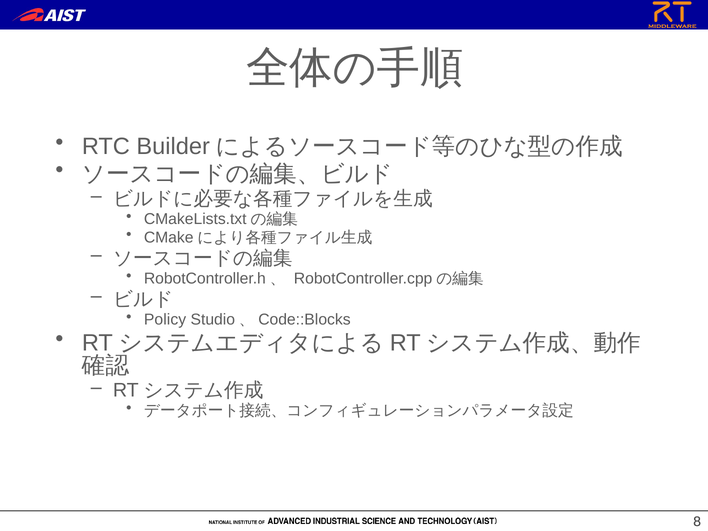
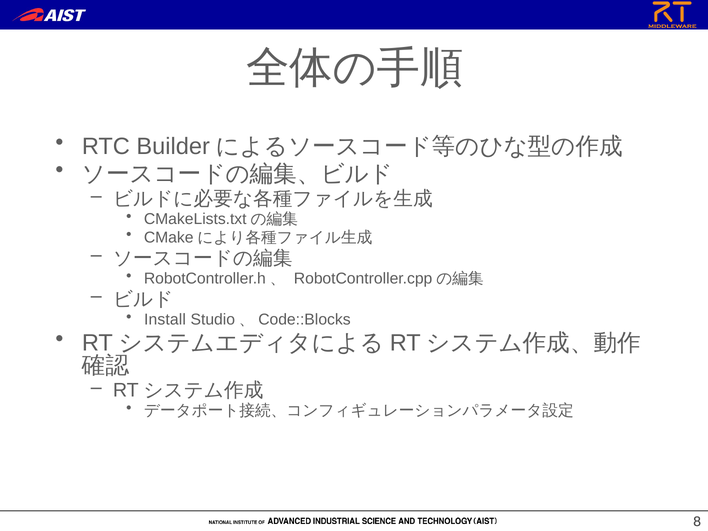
Policy: Policy -> Install (165, 320)
